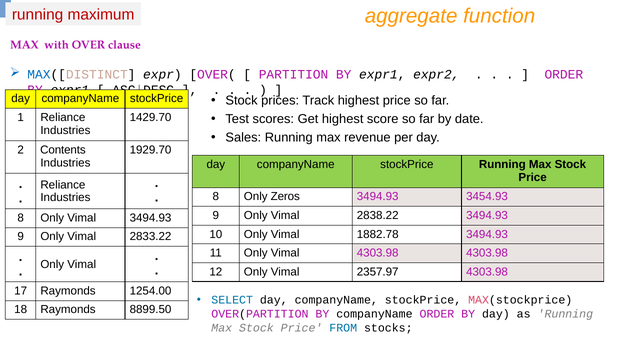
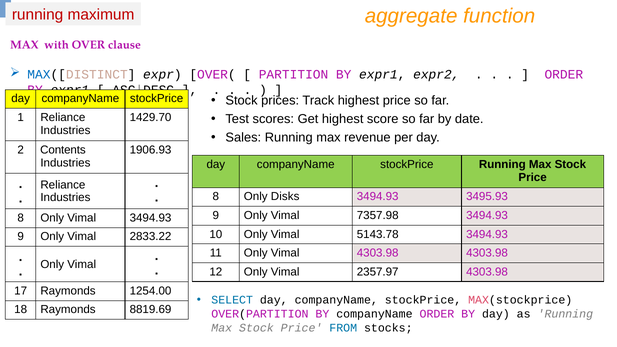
1929.70: 1929.70 -> 1906.93 (151, 150)
Zeros: Zeros -> Disks (285, 197)
3454.93: 3454.93 -> 3495.93 (487, 197)
2838.22: 2838.22 -> 7357.98 (378, 215)
1882.78: 1882.78 -> 5143.78 (378, 234)
8899.50: 8899.50 -> 8819.69 (151, 310)
